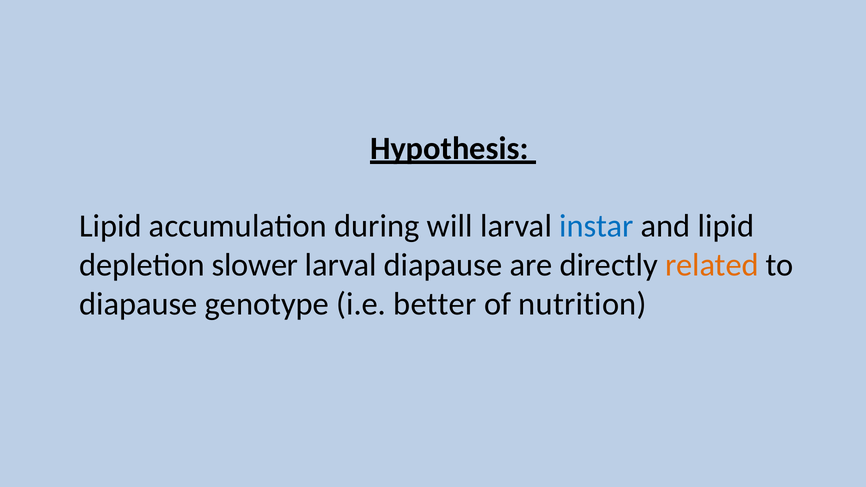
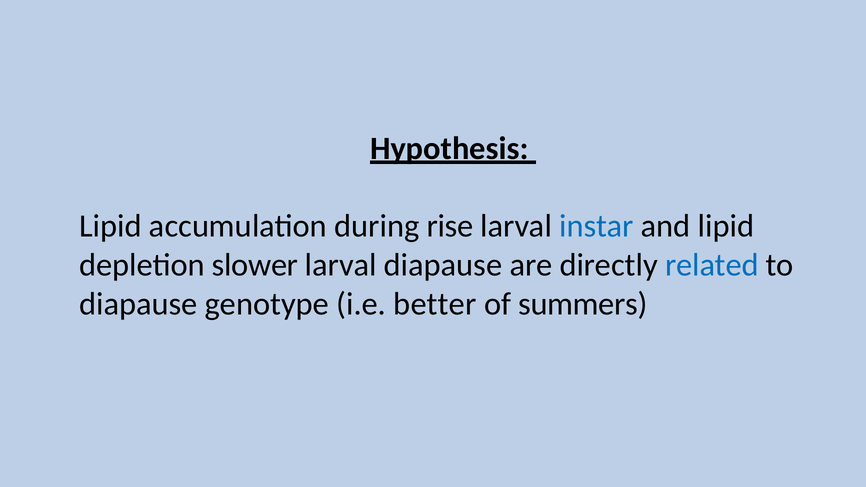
will: will -> rise (450, 226)
related colour: orange -> blue (712, 265)
nutrition: nutrition -> summers (583, 304)
